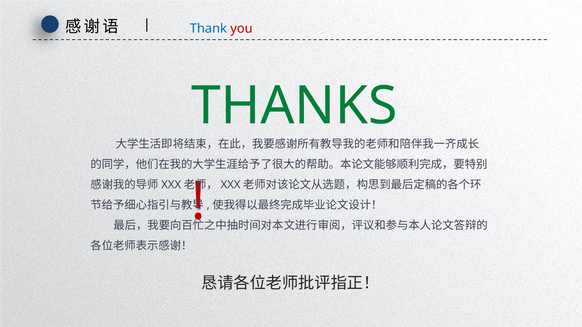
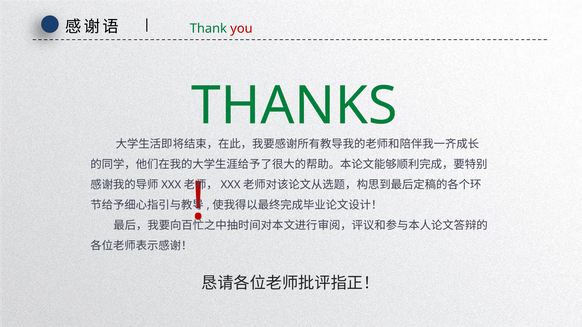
Thank colour: blue -> green (208, 29)
